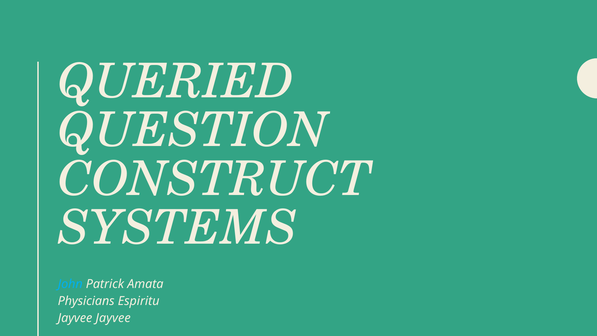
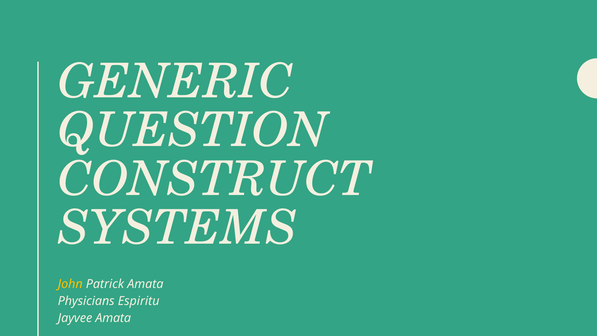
QUERIED: QUERIED -> GENERIC (176, 81)
John colour: light blue -> yellow (70, 284)
Jayvee Jayvee: Jayvee -> Amata (113, 318)
